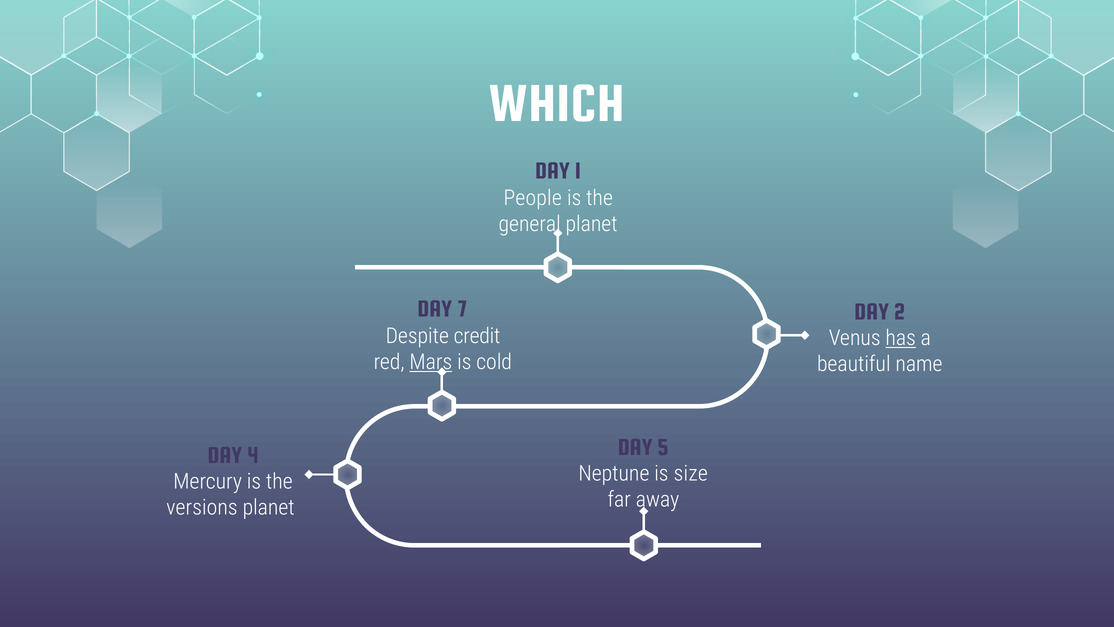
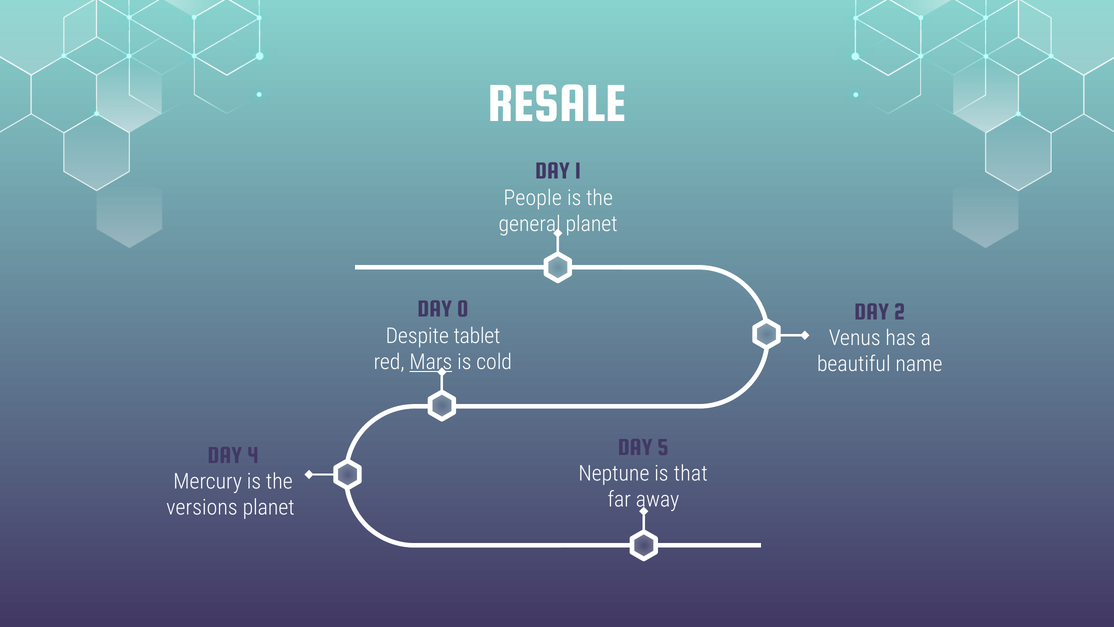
WHICH: WHICH -> RESALE (557, 103)
7: 7 -> 0 (462, 308)
credit: credit -> tablet (477, 336)
has underline: present -> none (901, 338)
size: size -> that (691, 473)
